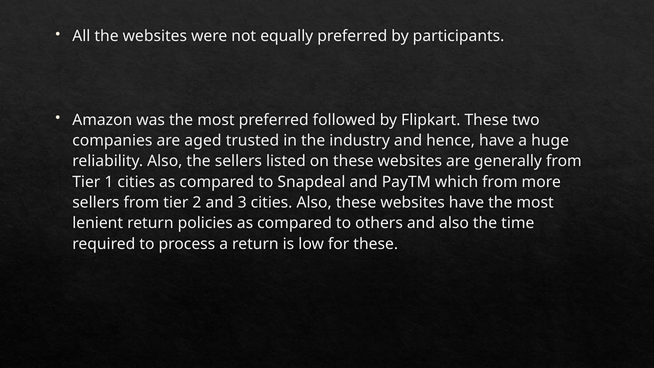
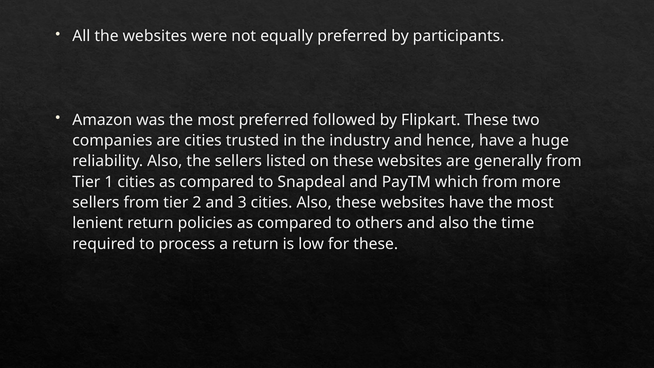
are aged: aged -> cities (203, 141)
